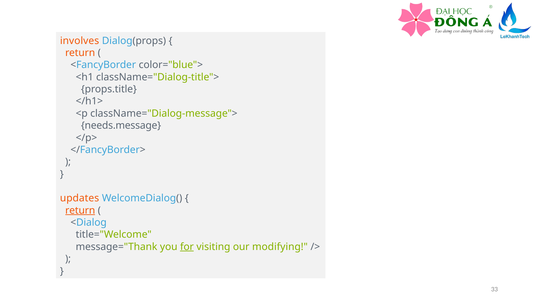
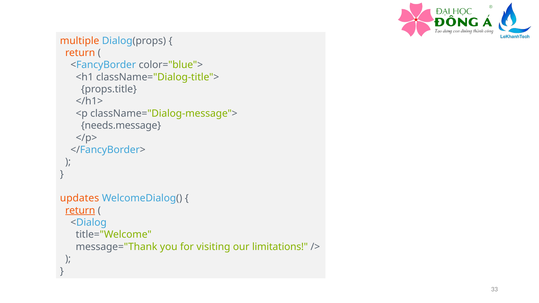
involves: involves -> multiple (80, 41)
for underline: present -> none (187, 247)
modifying: modifying -> limitations (280, 247)
